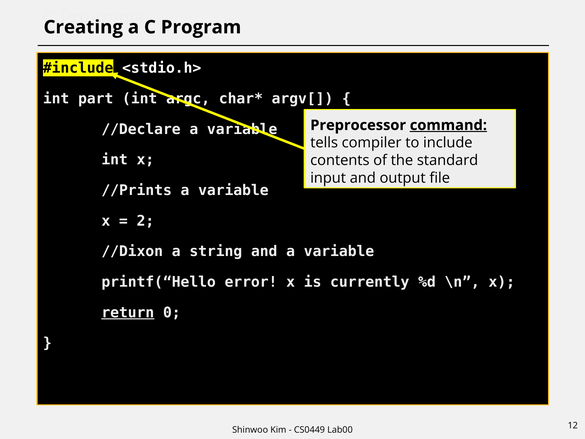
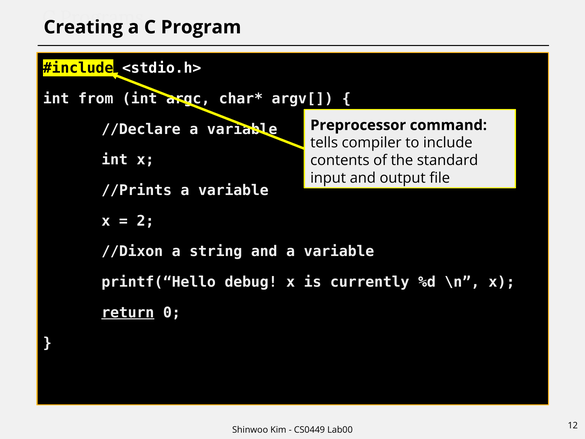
part: part -> from (96, 99)
command underline: present -> none (448, 125)
error: error -> debug (251, 282)
